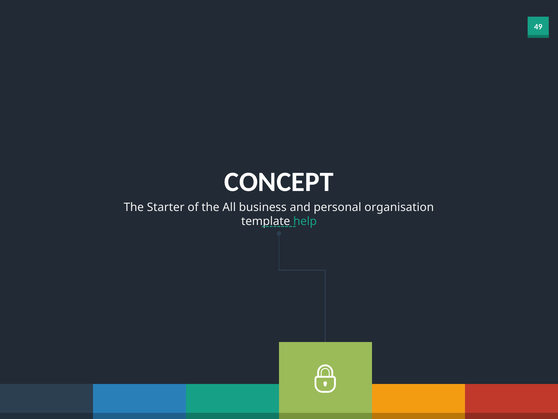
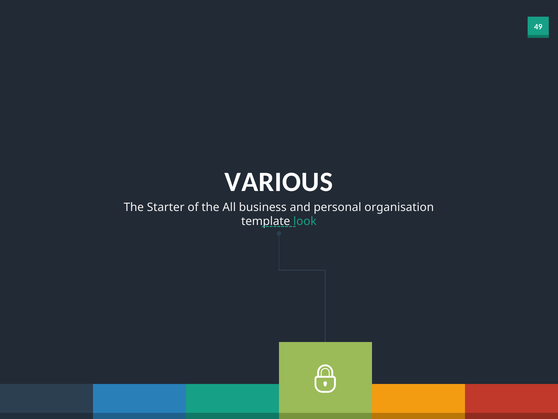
CONCEPT: CONCEPT -> VARIOUS (279, 182)
help: help -> look (305, 221)
